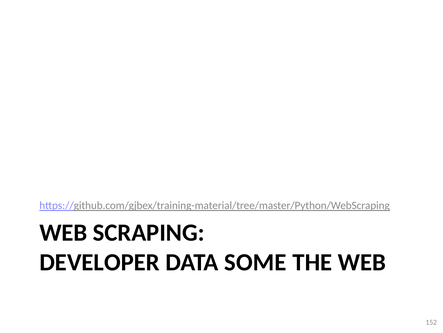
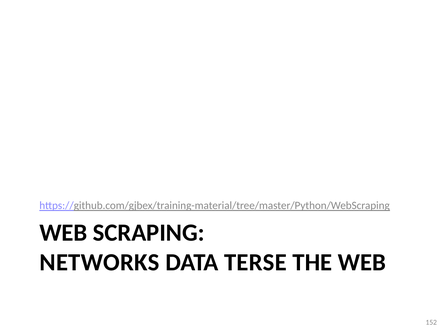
DEVELOPER: DEVELOPER -> NETWORKS (100, 262)
SOME: SOME -> TERSE (255, 262)
